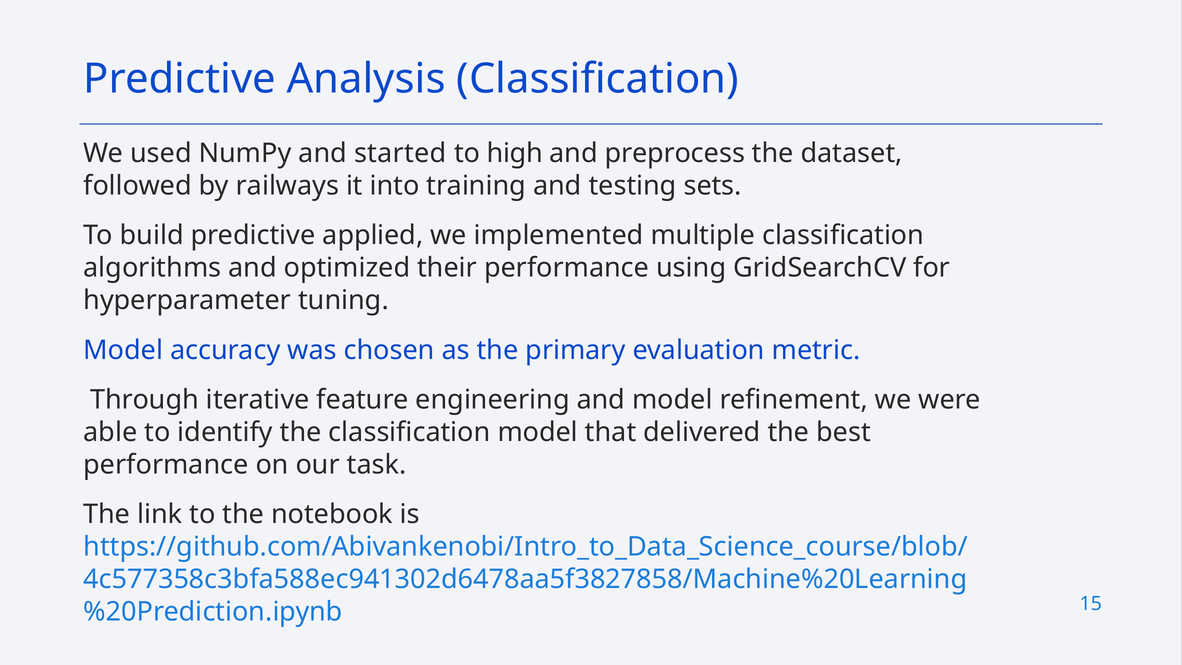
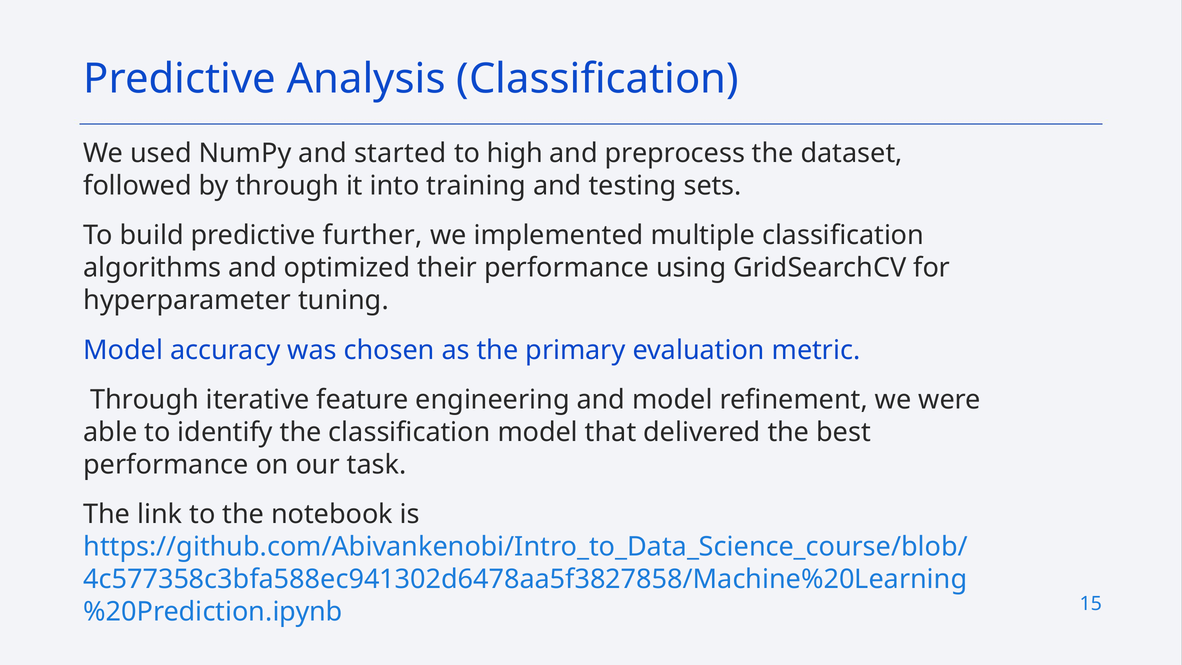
by railways: railways -> through (287, 186)
applied: applied -> further (373, 236)
